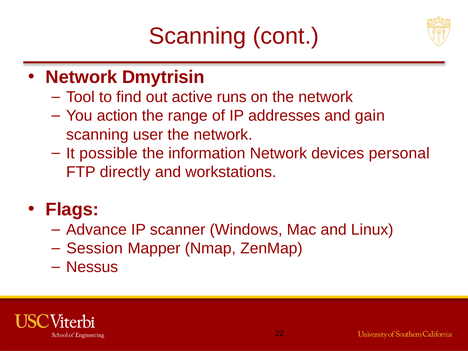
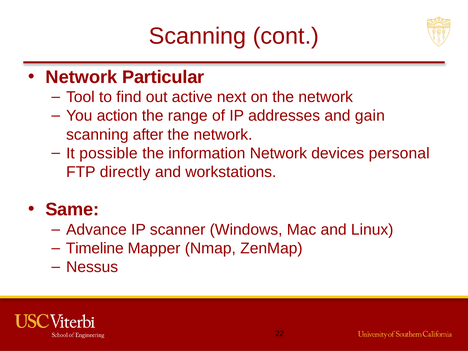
Dmytrisin: Dmytrisin -> Particular (163, 77)
runs: runs -> next (232, 97)
user: user -> after (148, 135)
Flags: Flags -> Same (72, 210)
Session: Session -> Timeline (95, 248)
